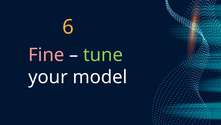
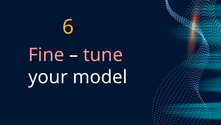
tune colour: light green -> pink (103, 55)
